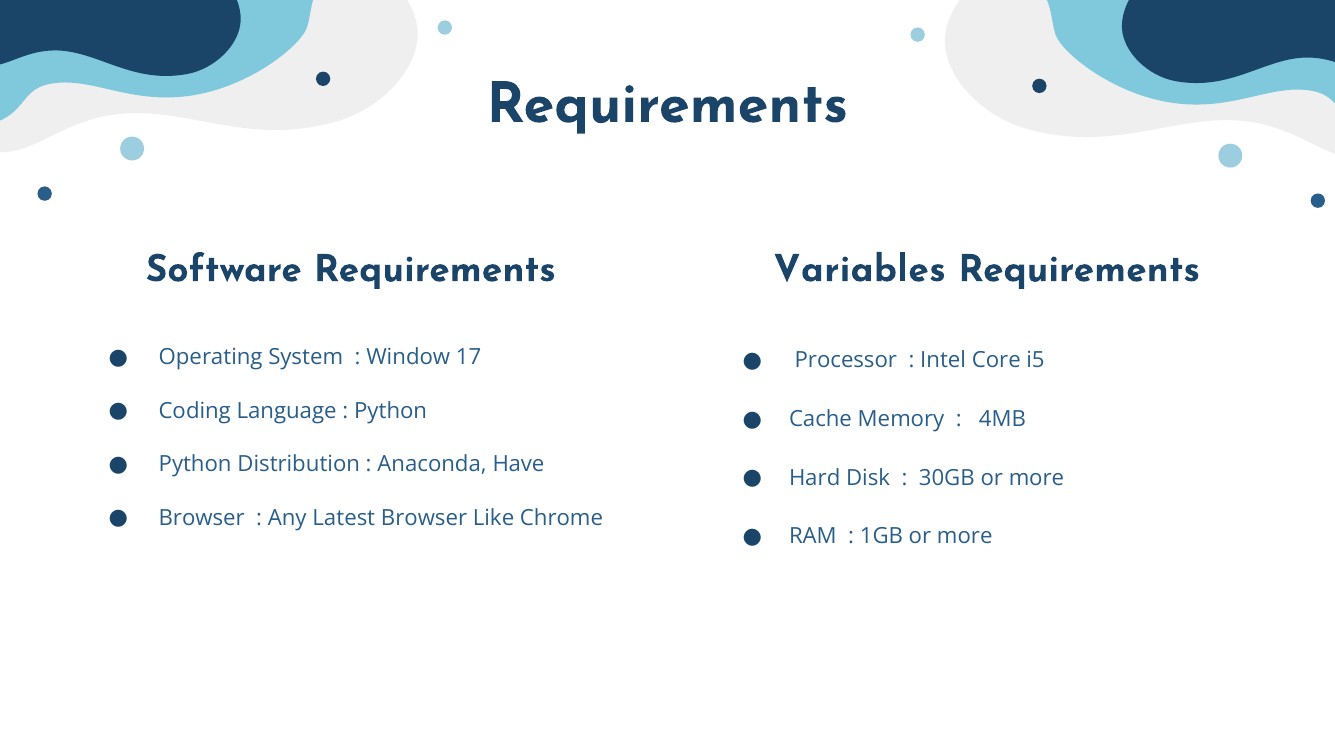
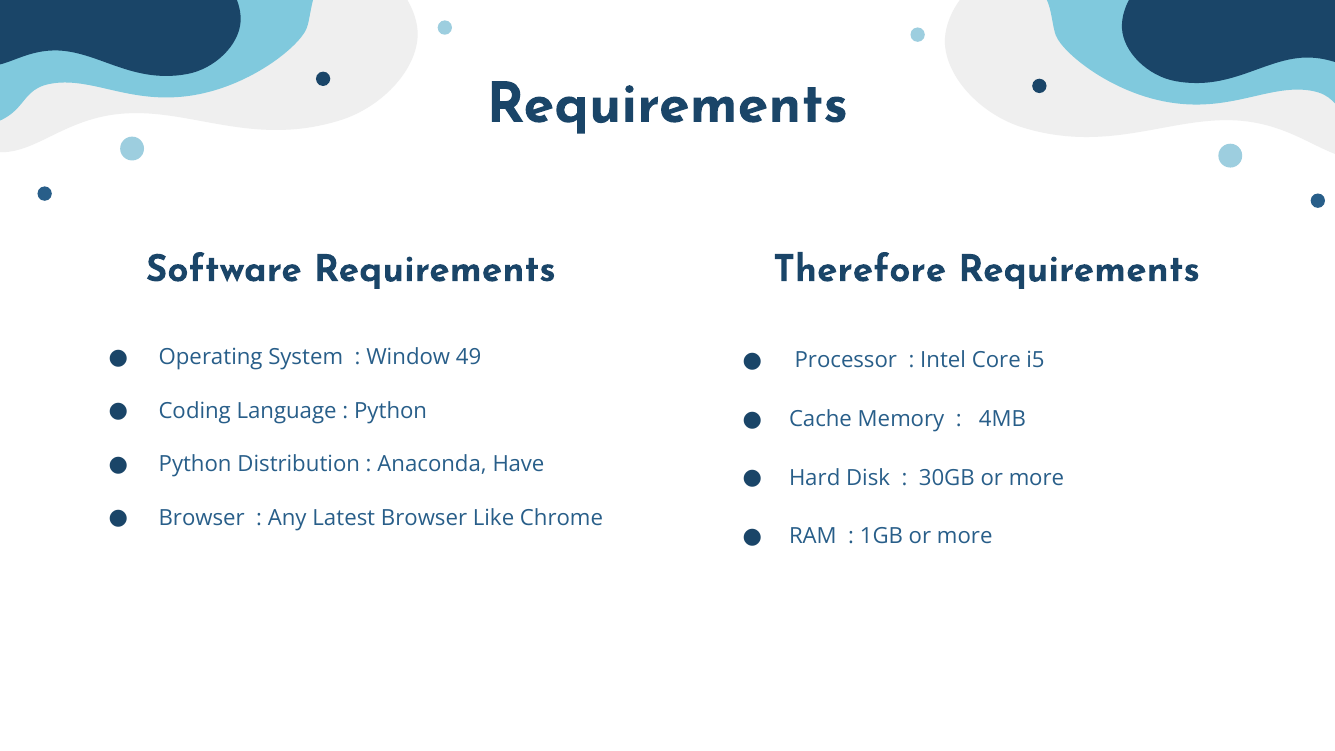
Variables: Variables -> Therefore (860, 269)
17: 17 -> 49 (469, 358)
